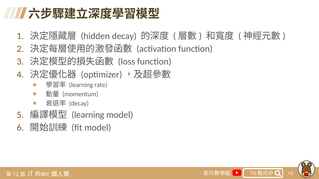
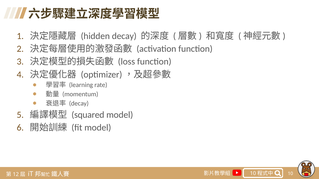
learning: learning -> squared (88, 115)
